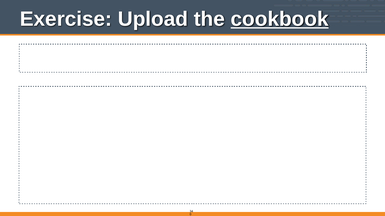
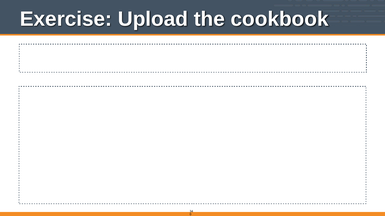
cookbook underline: present -> none (280, 19)
